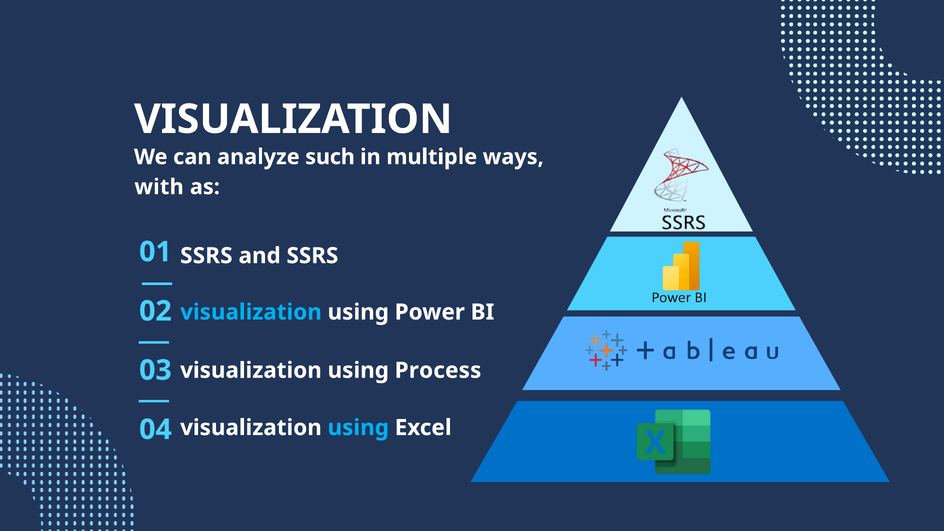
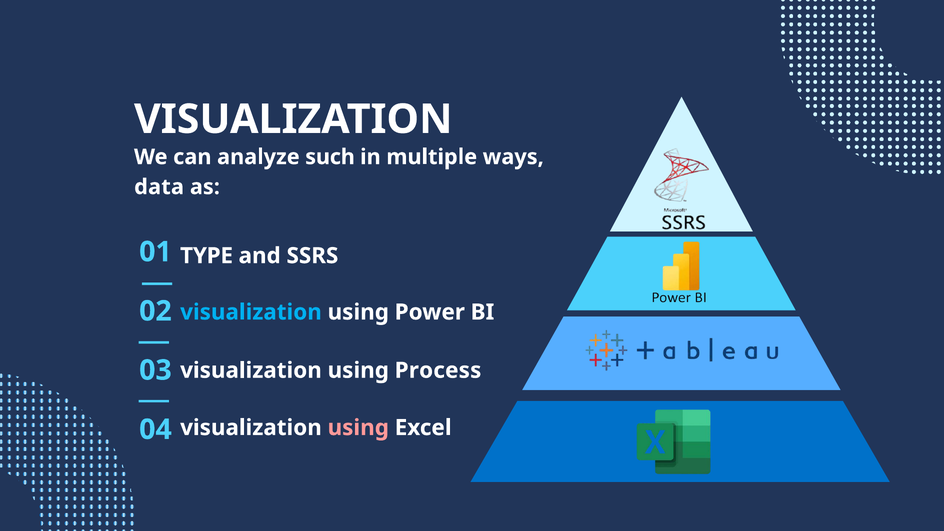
with: with -> data (159, 187)
SSRS: SSRS -> TYPE (207, 256)
using colour: light blue -> pink (358, 428)
